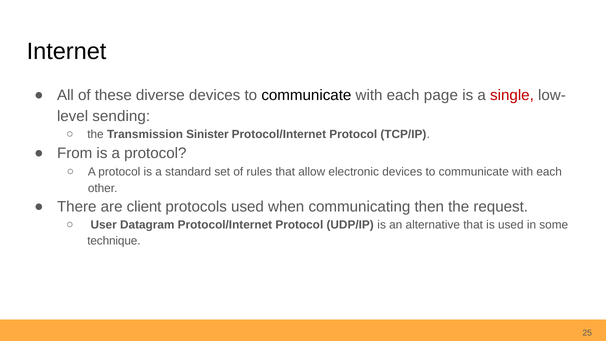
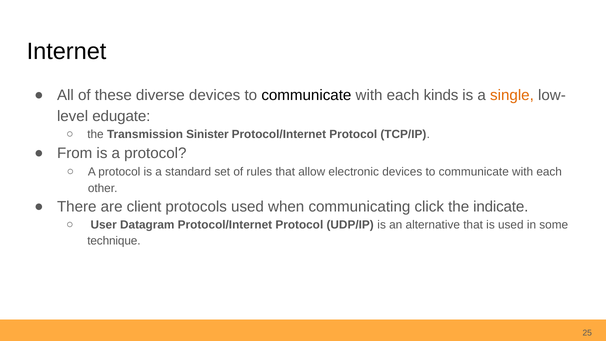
page: page -> kinds (441, 95)
single colour: red -> orange (512, 95)
sending: sending -> edugate (121, 116)
then: then -> click (429, 207)
request: request -> indicate (501, 207)
